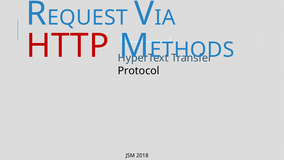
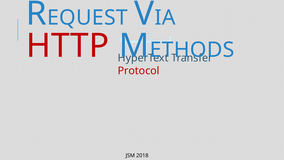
Protocol colour: black -> red (139, 71)
